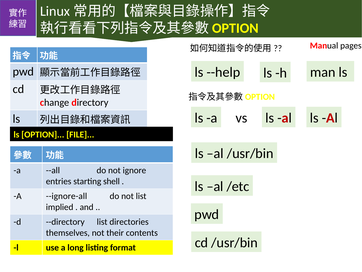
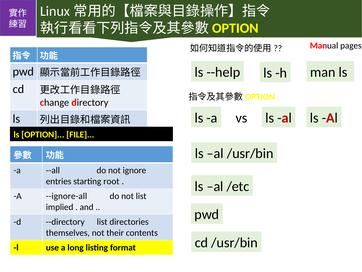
shell: shell -> root (111, 181)
